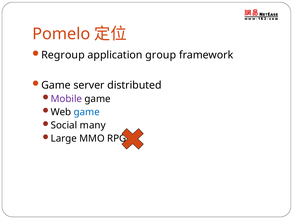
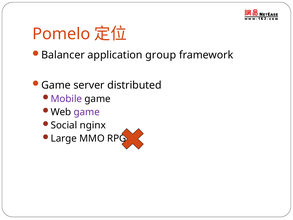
Regroup: Regroup -> Balancer (63, 55)
game colour: blue -> purple (87, 112)
many: many -> nginx (93, 125)
